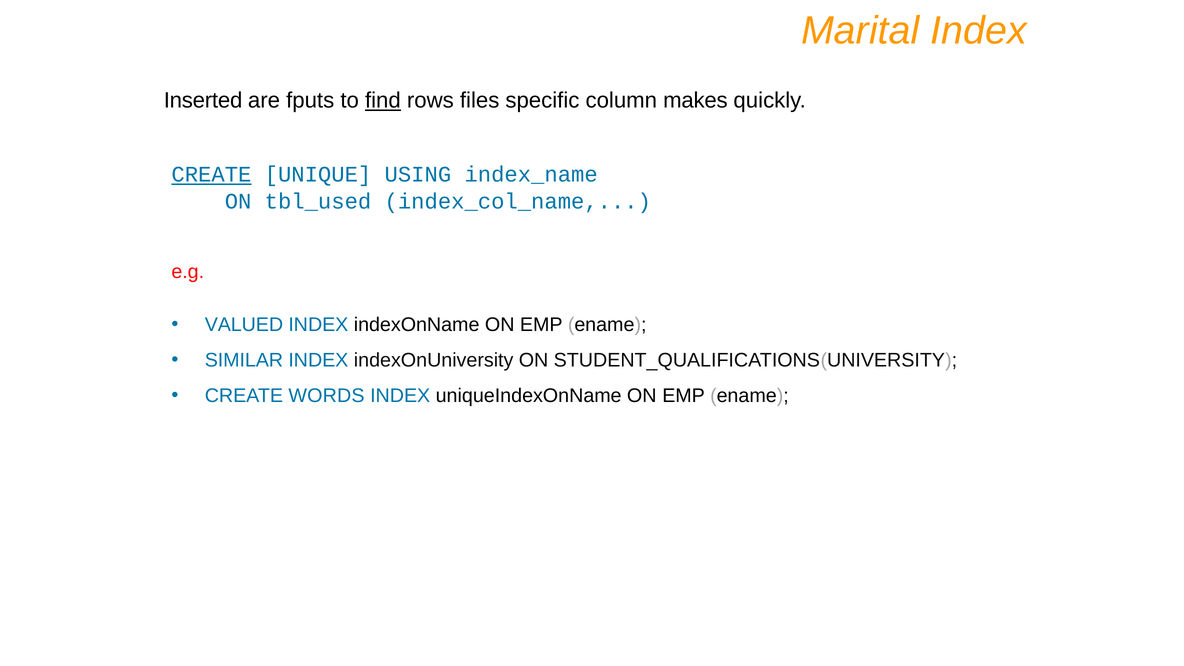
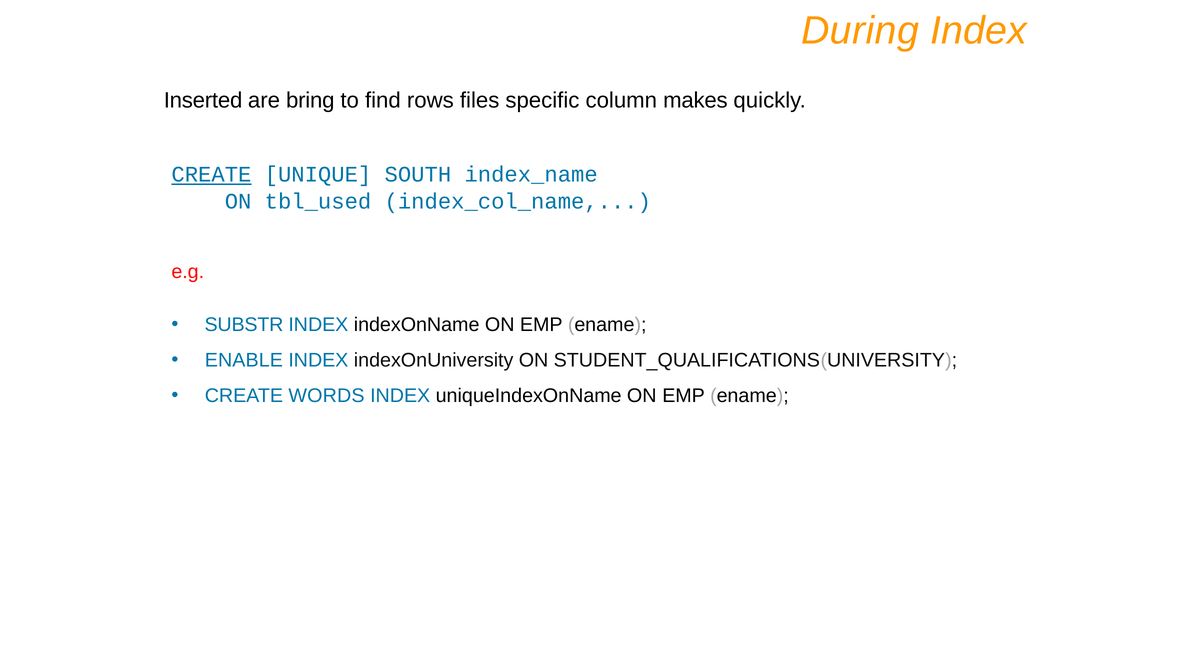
Marital: Marital -> During (860, 31)
fputs: fputs -> bring (310, 101)
find underline: present -> none (383, 101)
USING: USING -> SOUTH (418, 175)
VALUED: VALUED -> SUBSTR (244, 325)
SIMILAR: SIMILAR -> ENABLE (244, 360)
